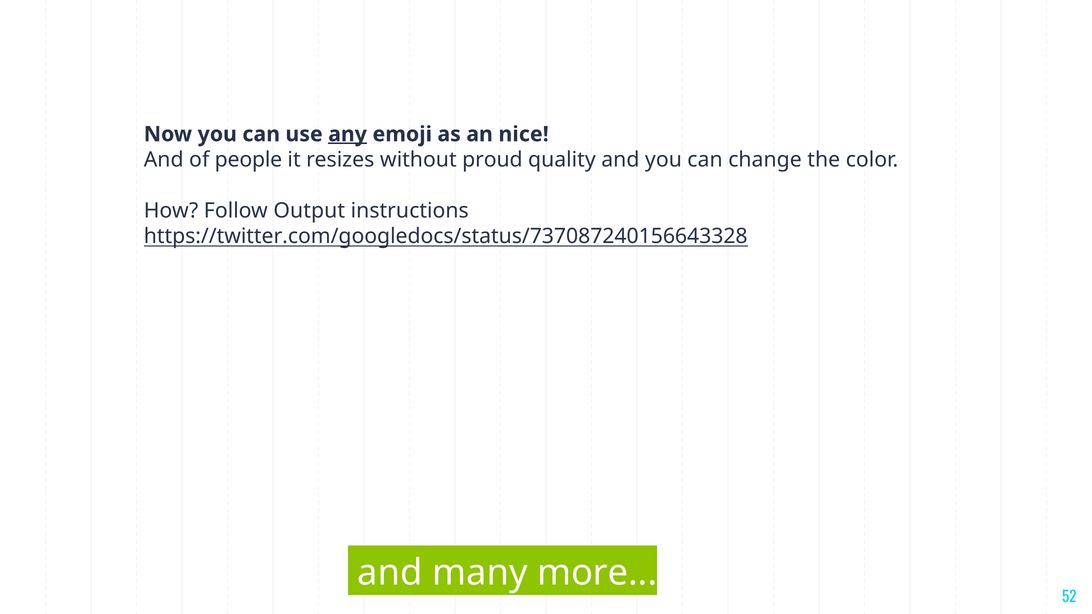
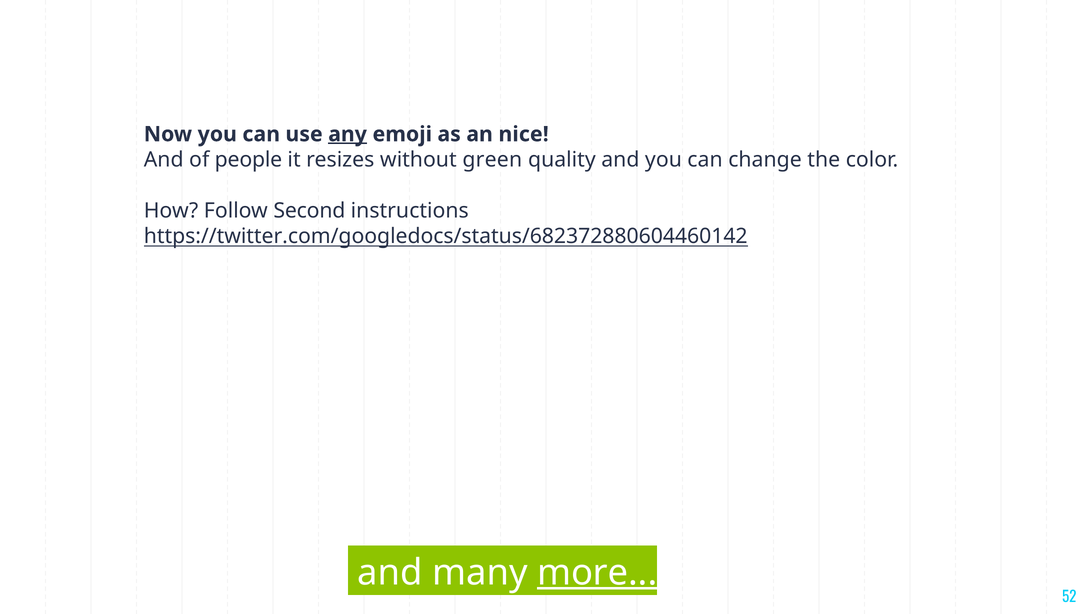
proud: proud -> green (492, 160)
Output: Output -> Second (309, 211)
https://twitter.com/googledocs/status/737087240156643328: https://twitter.com/googledocs/status/737087240156643328 -> https://twitter.com/googledocs/status/682372880604460142 (446, 236)
more underline: none -> present (597, 573)
